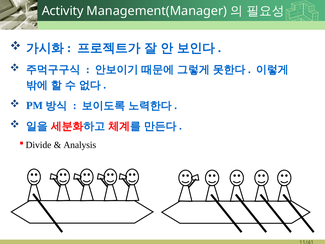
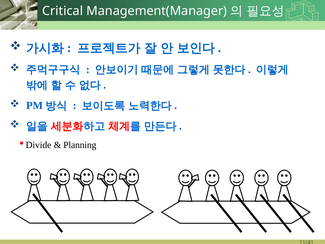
Activity: Activity -> Critical (63, 11)
Analysis: Analysis -> Planning (80, 145)
